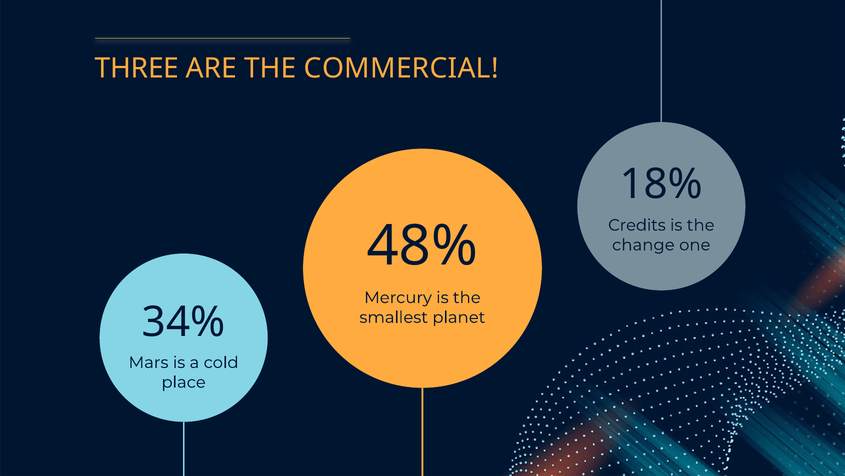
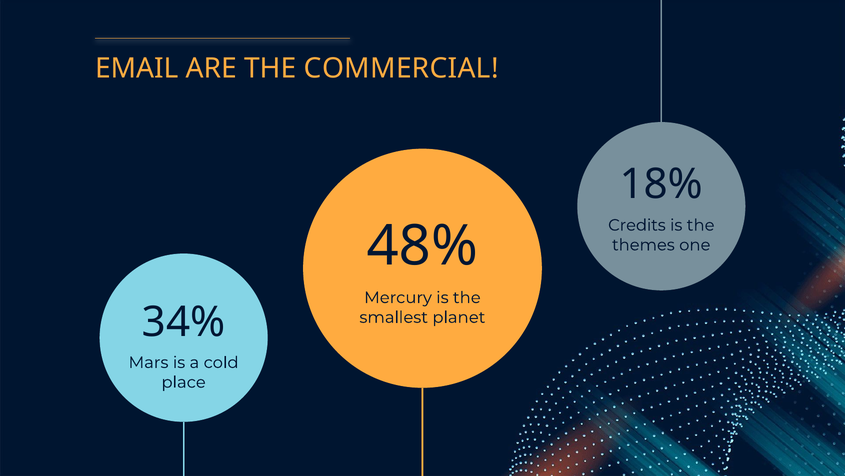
THREE: THREE -> EMAIL (137, 68)
change: change -> themes (643, 245)
